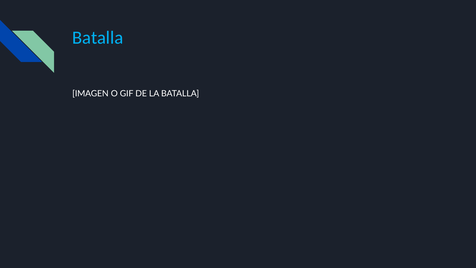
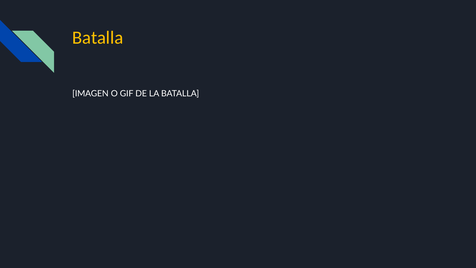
Batalla colour: light blue -> yellow (98, 38)
